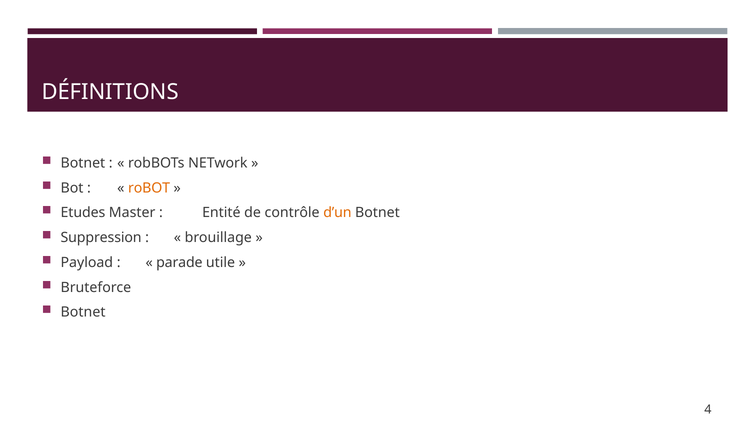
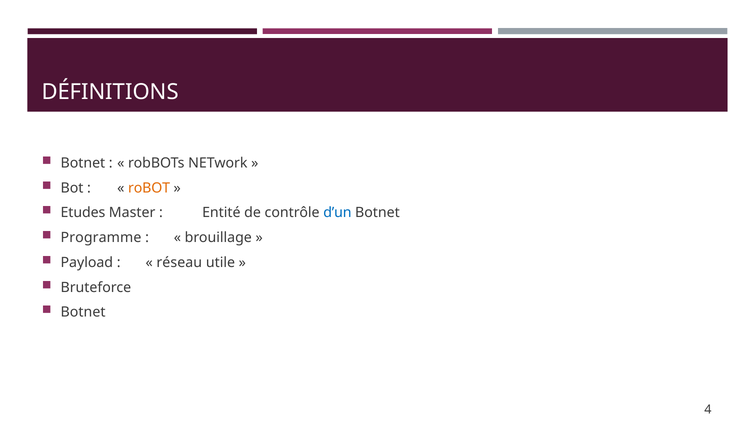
d’un colour: orange -> blue (337, 213)
Suppression: Suppression -> Programme (101, 237)
parade: parade -> réseau (179, 262)
